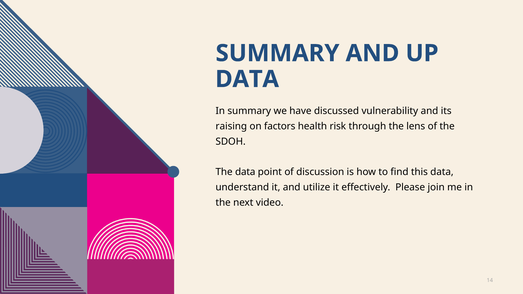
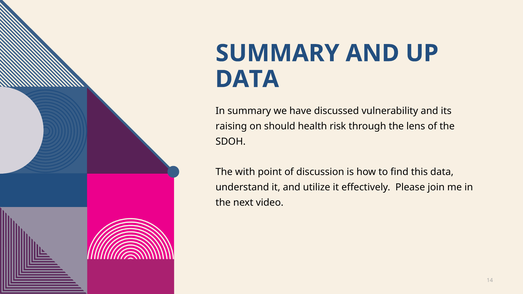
factors: factors -> should (280, 126)
The data: data -> with (245, 172)
